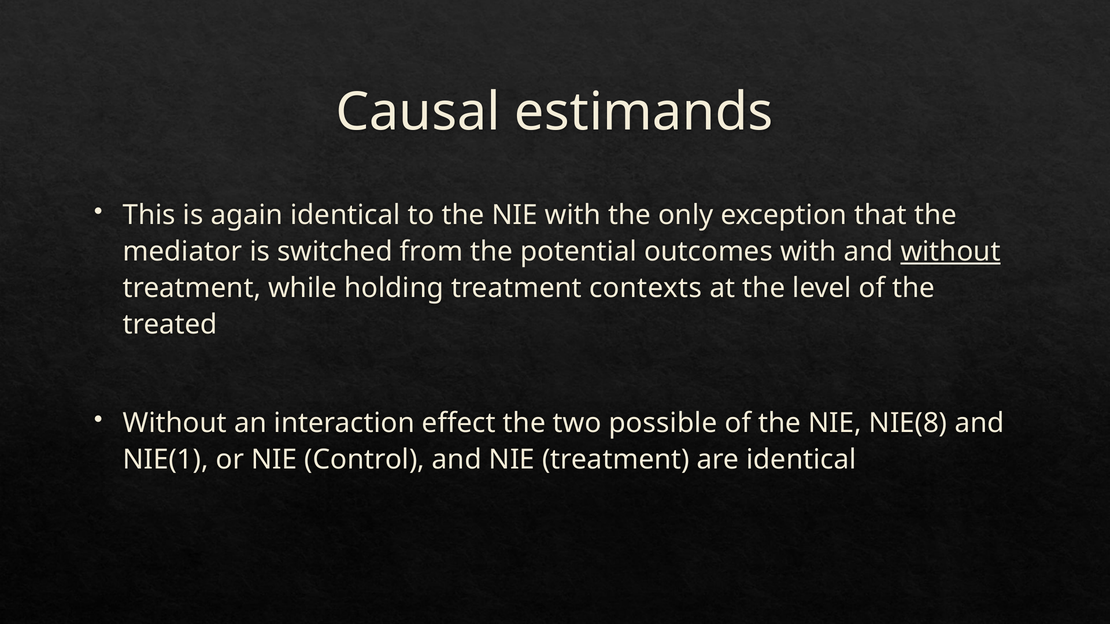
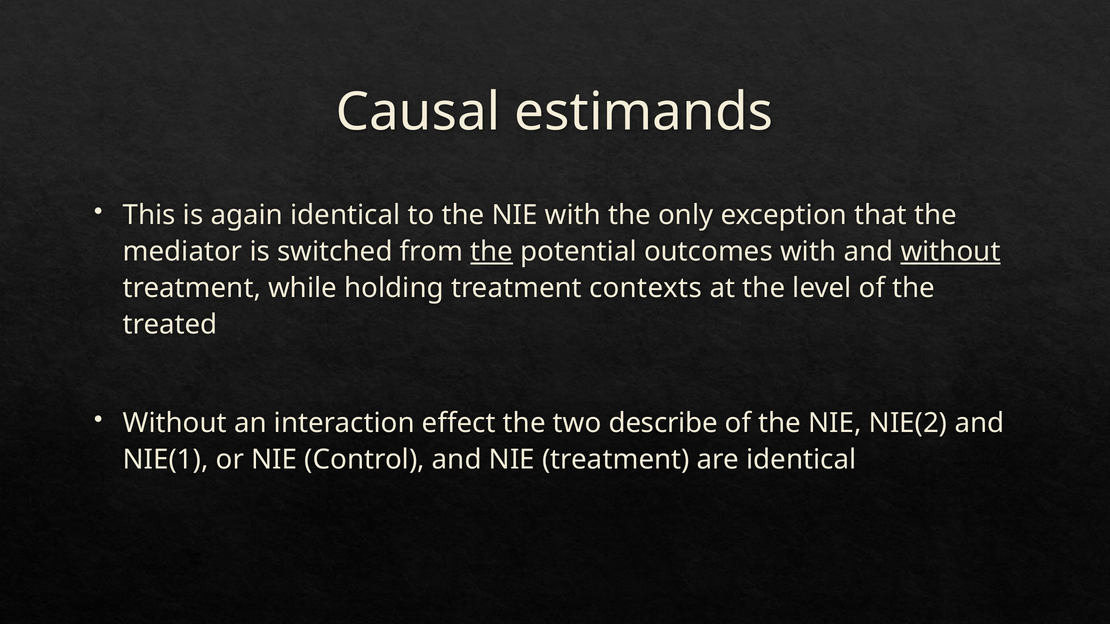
the underline: none -> present (492, 252)
possible: possible -> describe (663, 423)
NIE(8: NIE(8 -> NIE(2 (908, 423)
